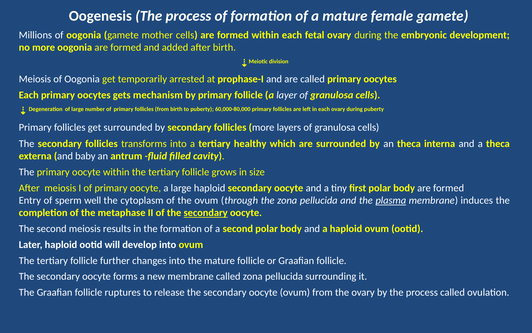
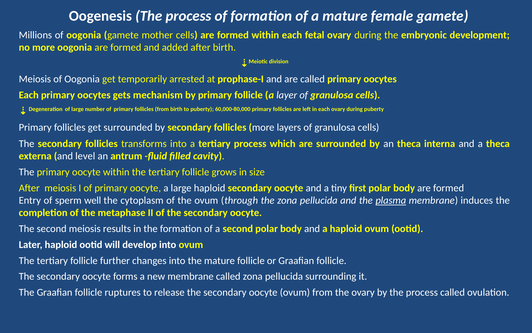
tertiary healthy: healthy -> process (250, 144)
baby: baby -> level (85, 156)
secondary underline: present -> none (206, 213)
